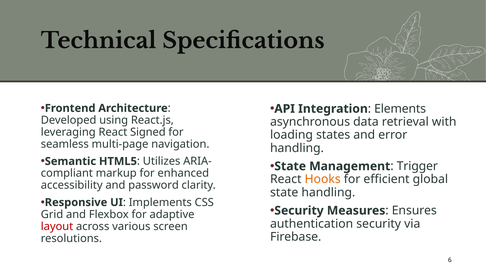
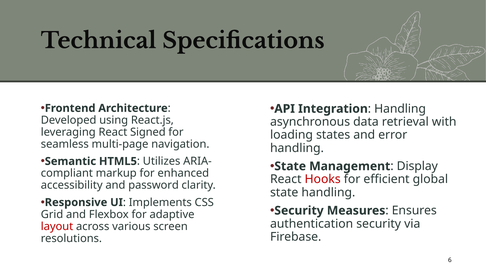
Elements: Elements -> Handling (400, 109)
Trigger: Trigger -> Display (417, 166)
Hooks colour: orange -> red (323, 180)
